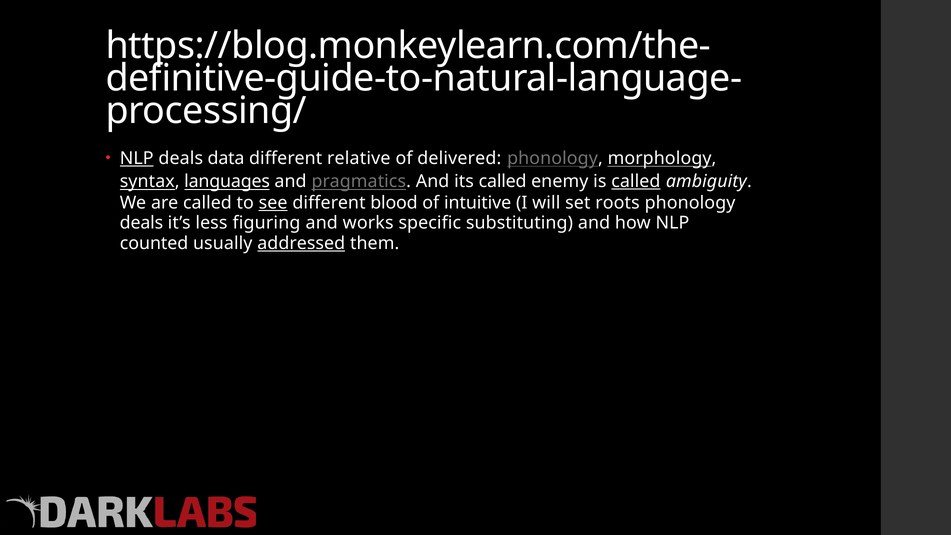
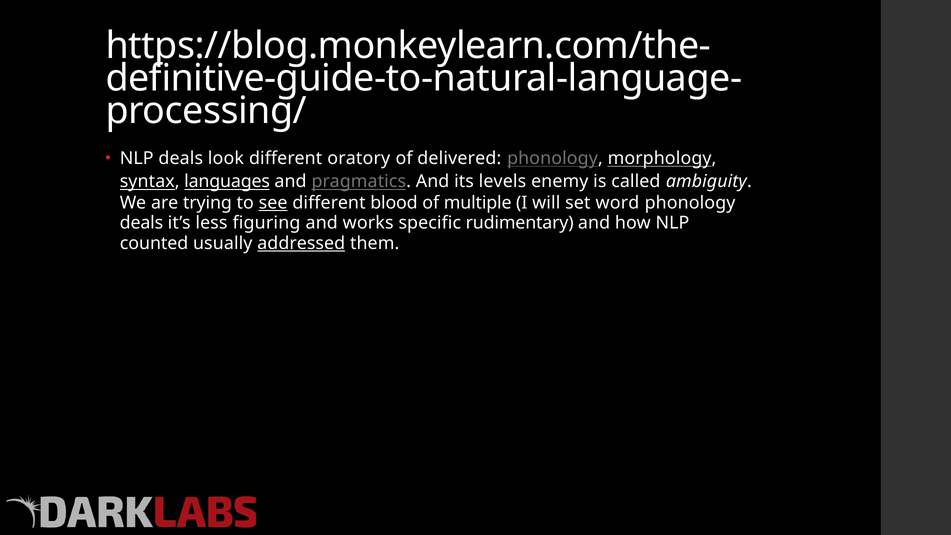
NLP underline: present -> none (137, 158)
data: data -> look (226, 158)
relative: relative -> oratory (359, 158)
its called: called -> levels (502, 181)
called underline: present -> none (636, 181)
are called: called -> trying (207, 203)
intuitive: intuitive -> multiple (478, 203)
roots: roots -> word (617, 203)
substituting: substituting -> rudimentary (520, 223)
